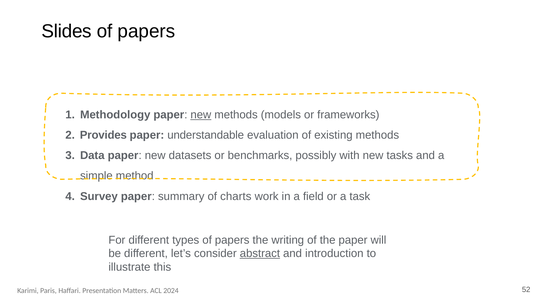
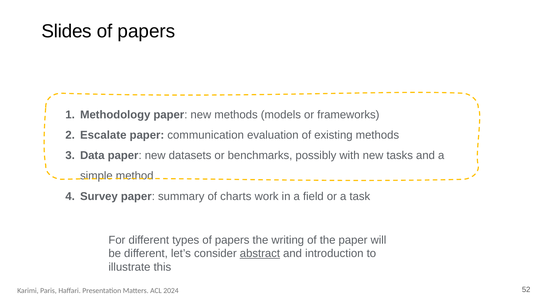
new underline: present -> none (201, 115)
Provides: Provides -> Escalate (103, 135)
understandable: understandable -> communication (206, 135)
